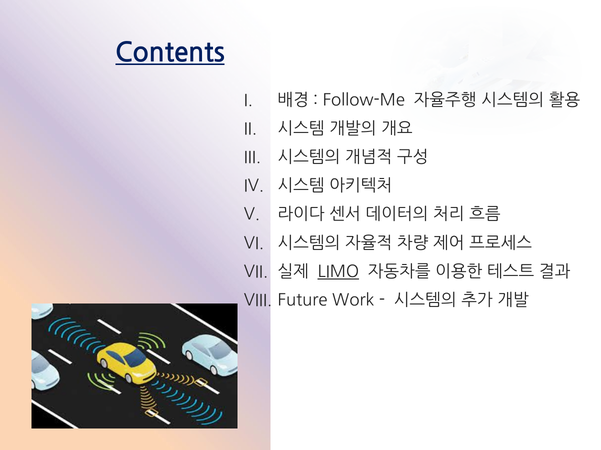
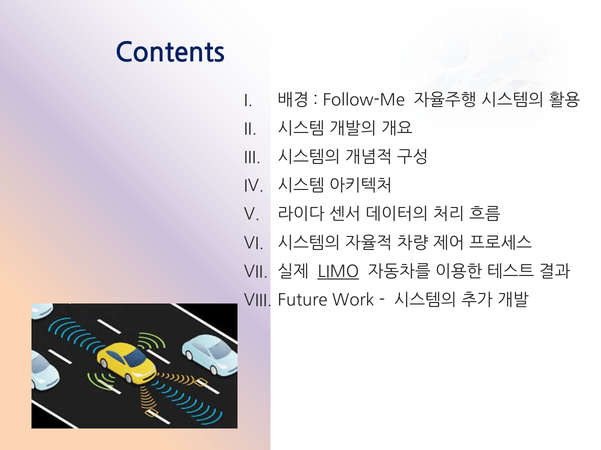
Contents underline: present -> none (170, 53)
